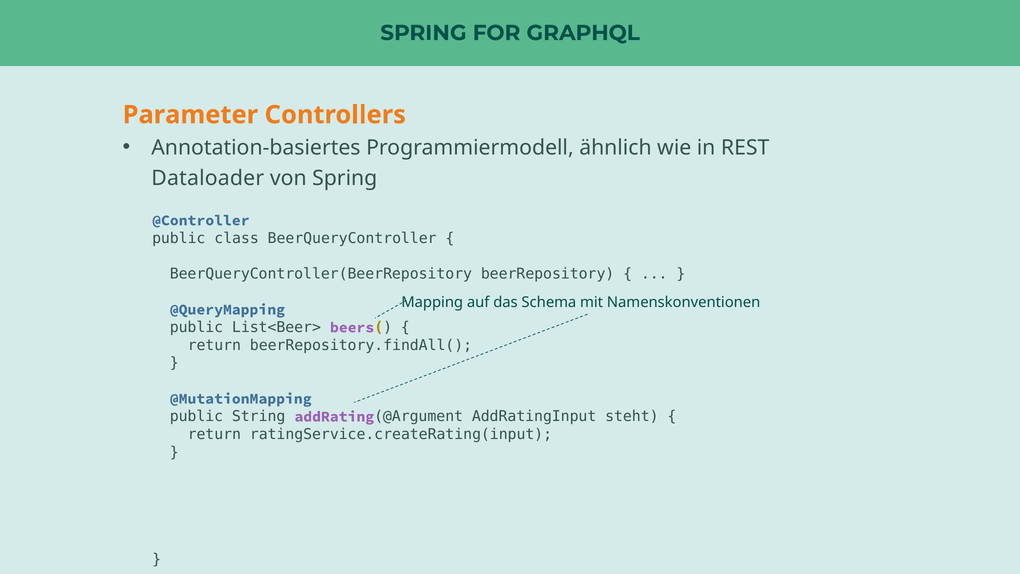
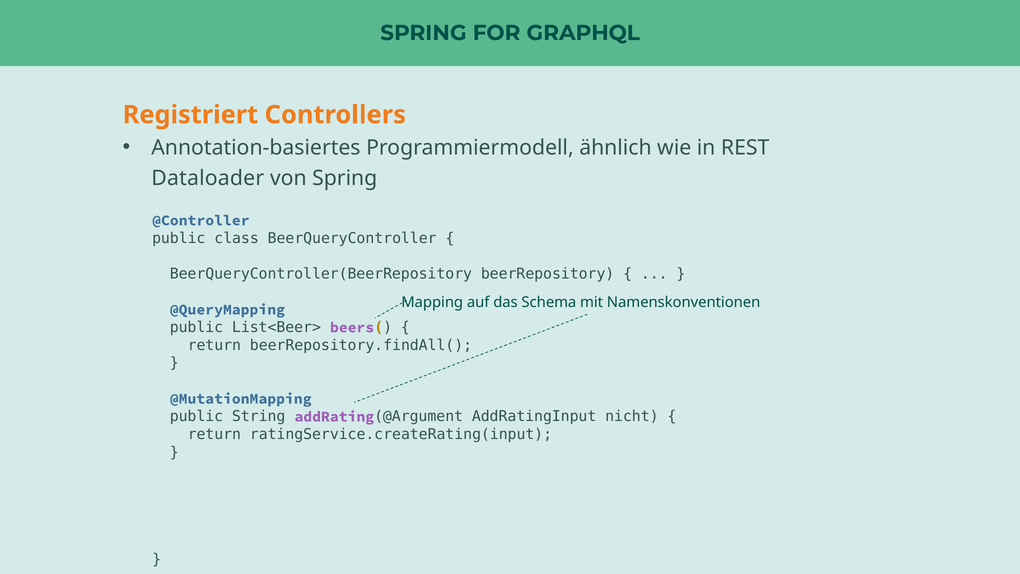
Parameter: Parameter -> Registriert (190, 115)
steht: steht -> nicht (632, 416)
